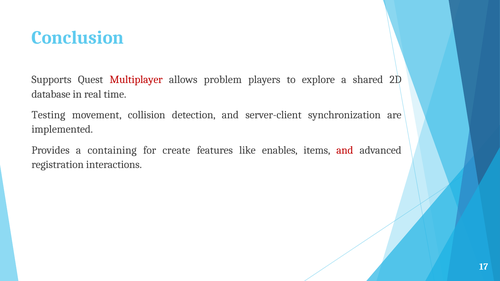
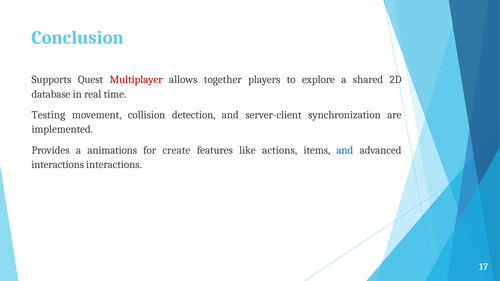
problem: problem -> together (223, 80)
containing: containing -> animations (112, 150)
enables: enables -> actions (280, 150)
and colour: red -> blue (345, 150)
registration: registration -> interactions (58, 165)
